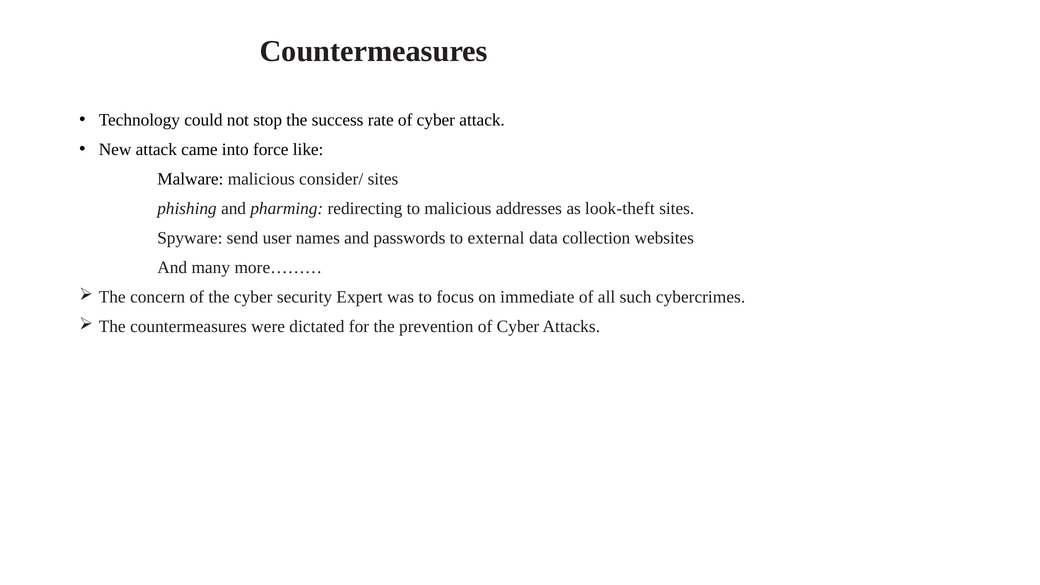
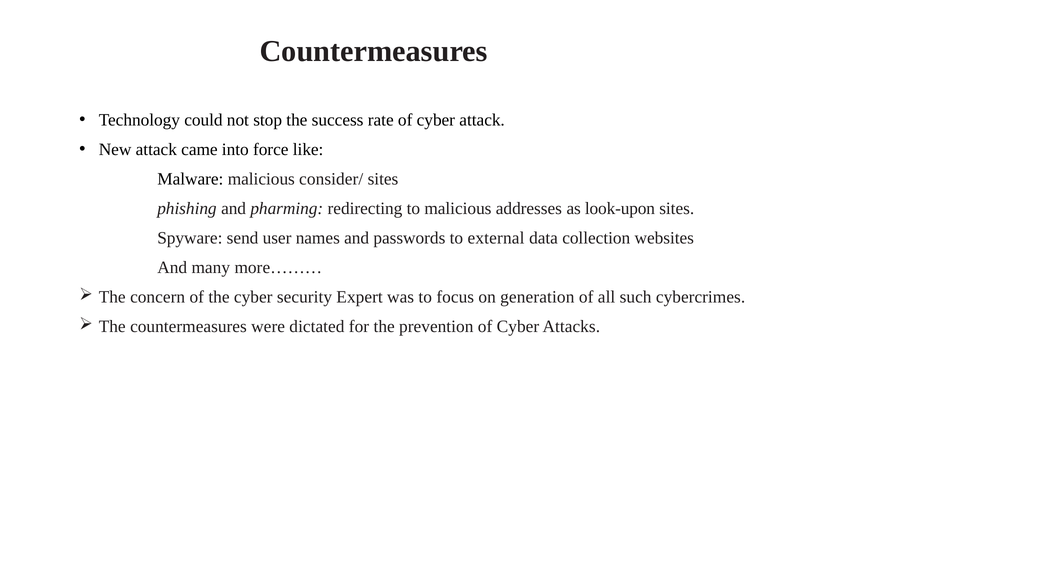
look-theft: look-theft -> look-upon (620, 209)
immediate: immediate -> generation (537, 297)
